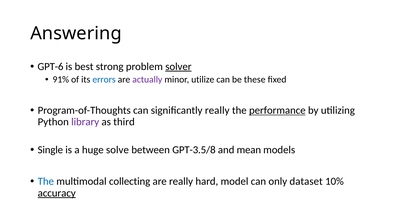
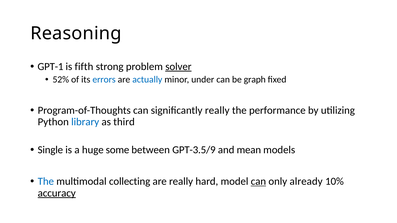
Answering: Answering -> Reasoning (76, 33)
GPT-6: GPT-6 -> GPT-1 (50, 67)
best: best -> fifth (84, 67)
91%: 91% -> 52% (61, 80)
actually colour: purple -> blue (147, 80)
utilize: utilize -> under (203, 80)
these: these -> graph (255, 80)
performance underline: present -> none (277, 110)
library colour: purple -> blue (85, 122)
solve: solve -> some (118, 150)
GPT-3.5/8: GPT-3.5/8 -> GPT-3.5/9 (194, 150)
can underline: none -> present (258, 182)
dataset: dataset -> already (306, 182)
